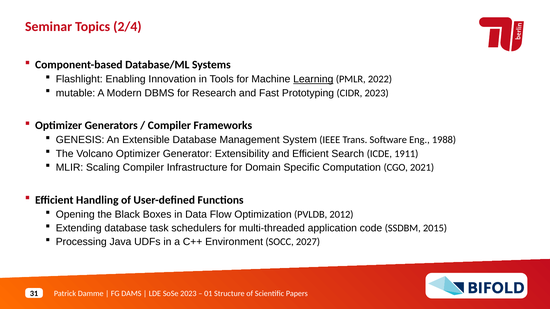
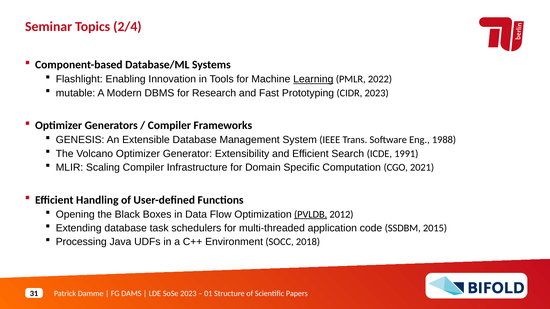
1911: 1911 -> 1991 (406, 154)
PVLDB underline: none -> present (311, 215)
2027: 2027 -> 2018 (308, 242)
